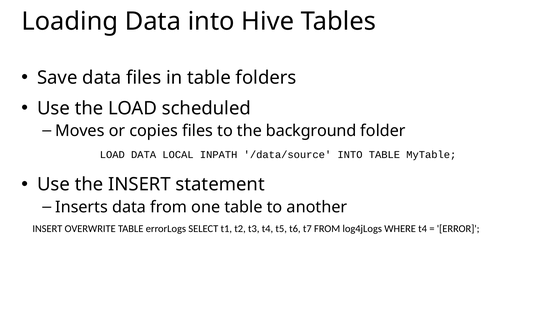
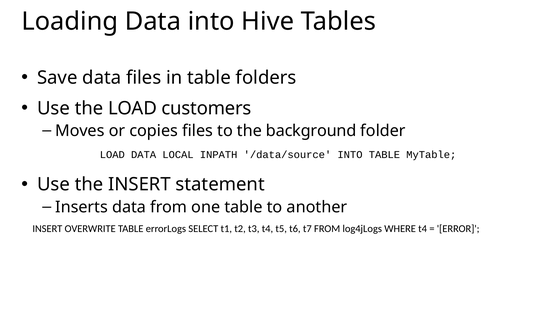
scheduled: scheduled -> customers (206, 108)
